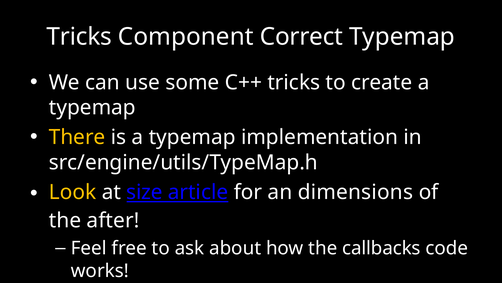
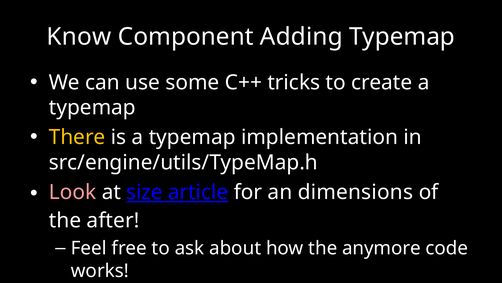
Tricks: Tricks -> Know (79, 37)
Correct: Correct -> Adding (301, 37)
Look colour: yellow -> pink (73, 192)
callbacks: callbacks -> anymore (381, 248)
